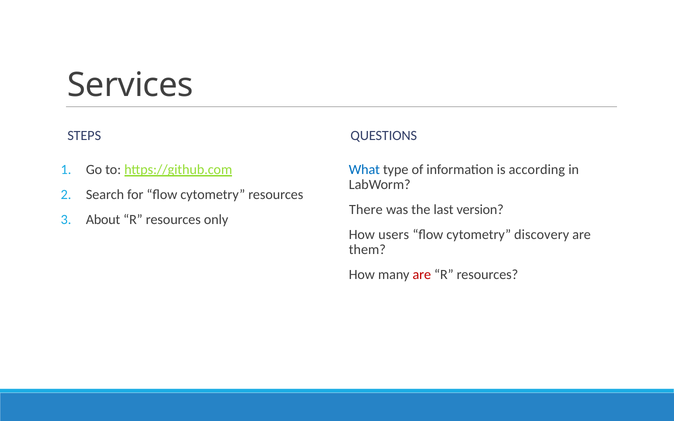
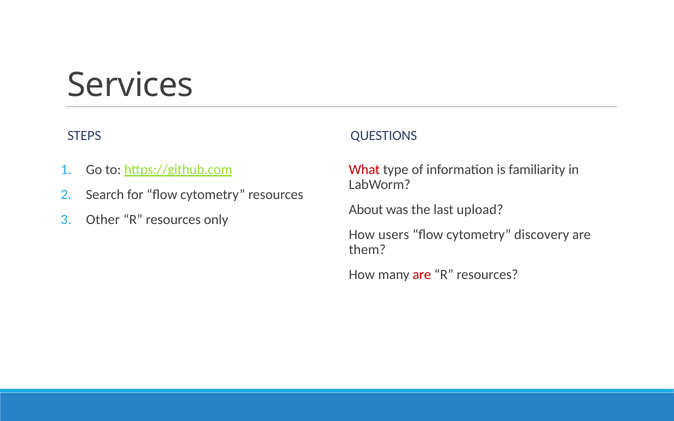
What colour: blue -> red (364, 169)
according: according -> familiarity (537, 169)
There: There -> About (366, 210)
version: version -> upload (480, 210)
About: About -> Other (103, 220)
